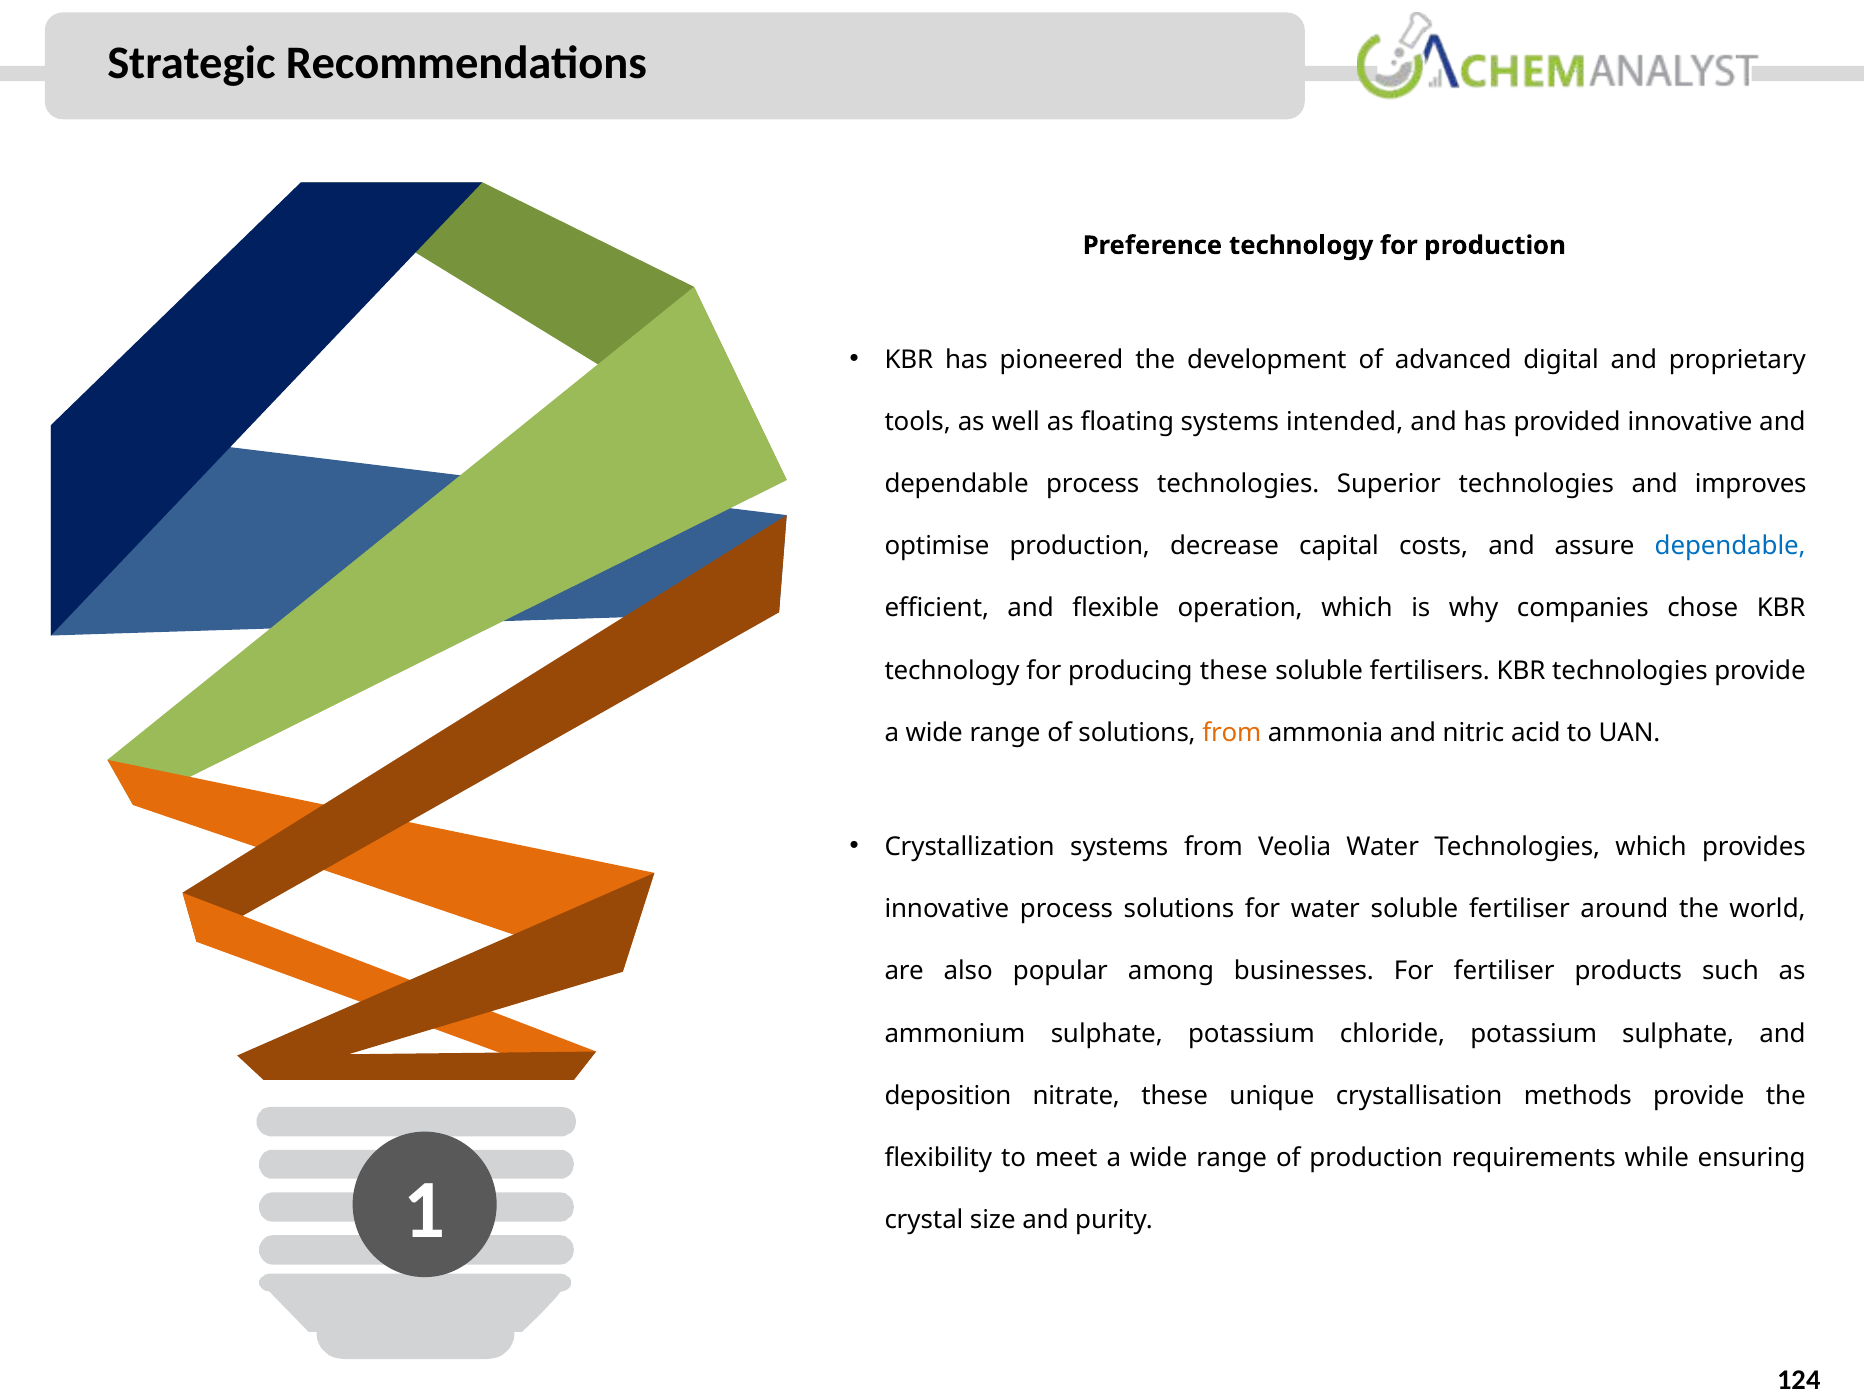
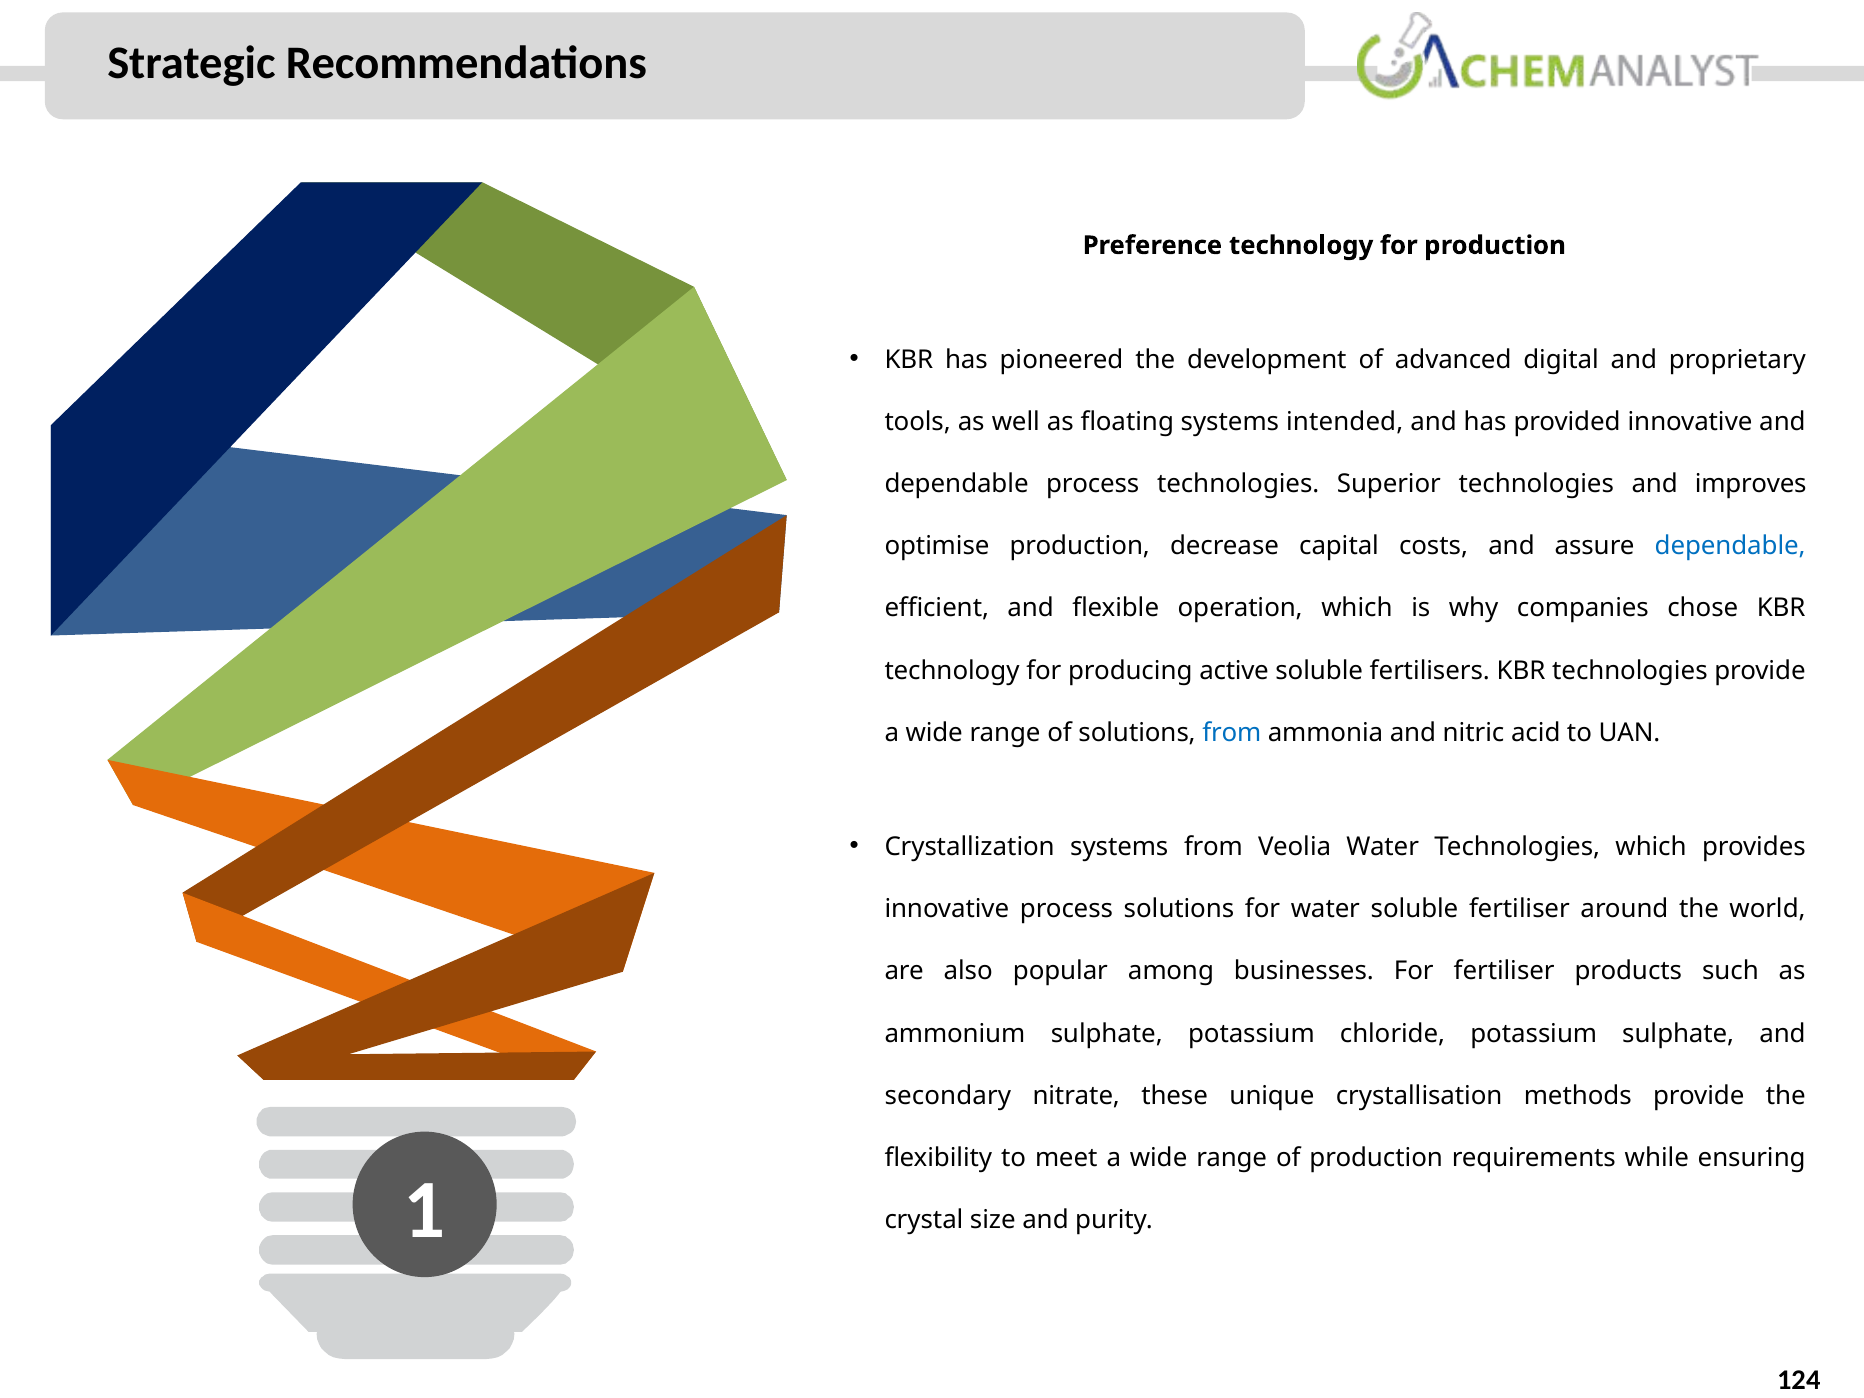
producing these: these -> active (1234, 671)
from colour: orange -> blue (1232, 733)
deposition: deposition -> secondary (948, 1096)
